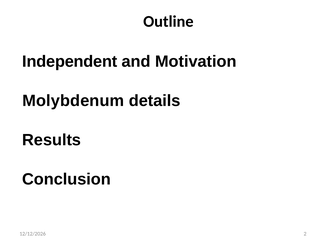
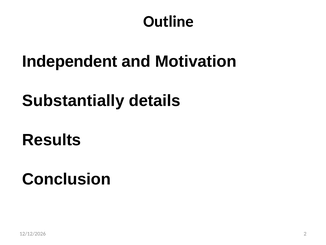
Molybdenum: Molybdenum -> Substantially (73, 101)
